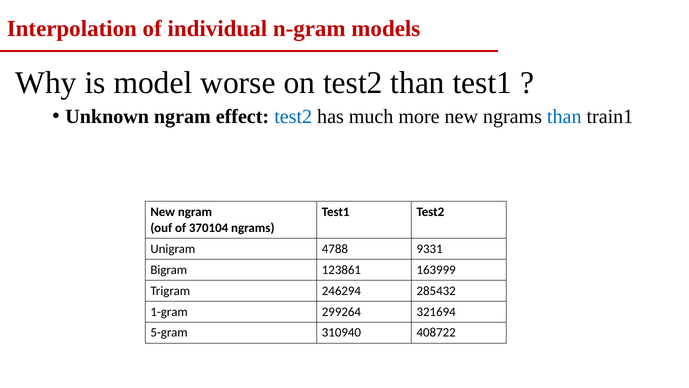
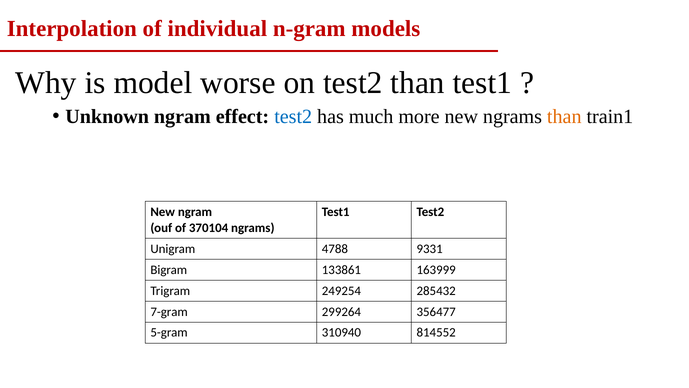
than colour: blue -> orange (564, 116)
123861: 123861 -> 133861 (341, 269)
246294: 246294 -> 249254 (341, 290)
1-gram: 1-gram -> 7-gram (169, 311)
321694: 321694 -> 356477 (436, 311)
408722: 408722 -> 814552 (436, 332)
